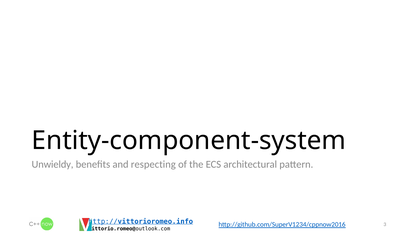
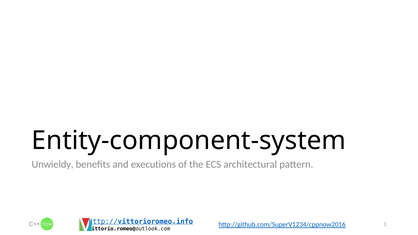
respecting: respecting -> executions (153, 165)
